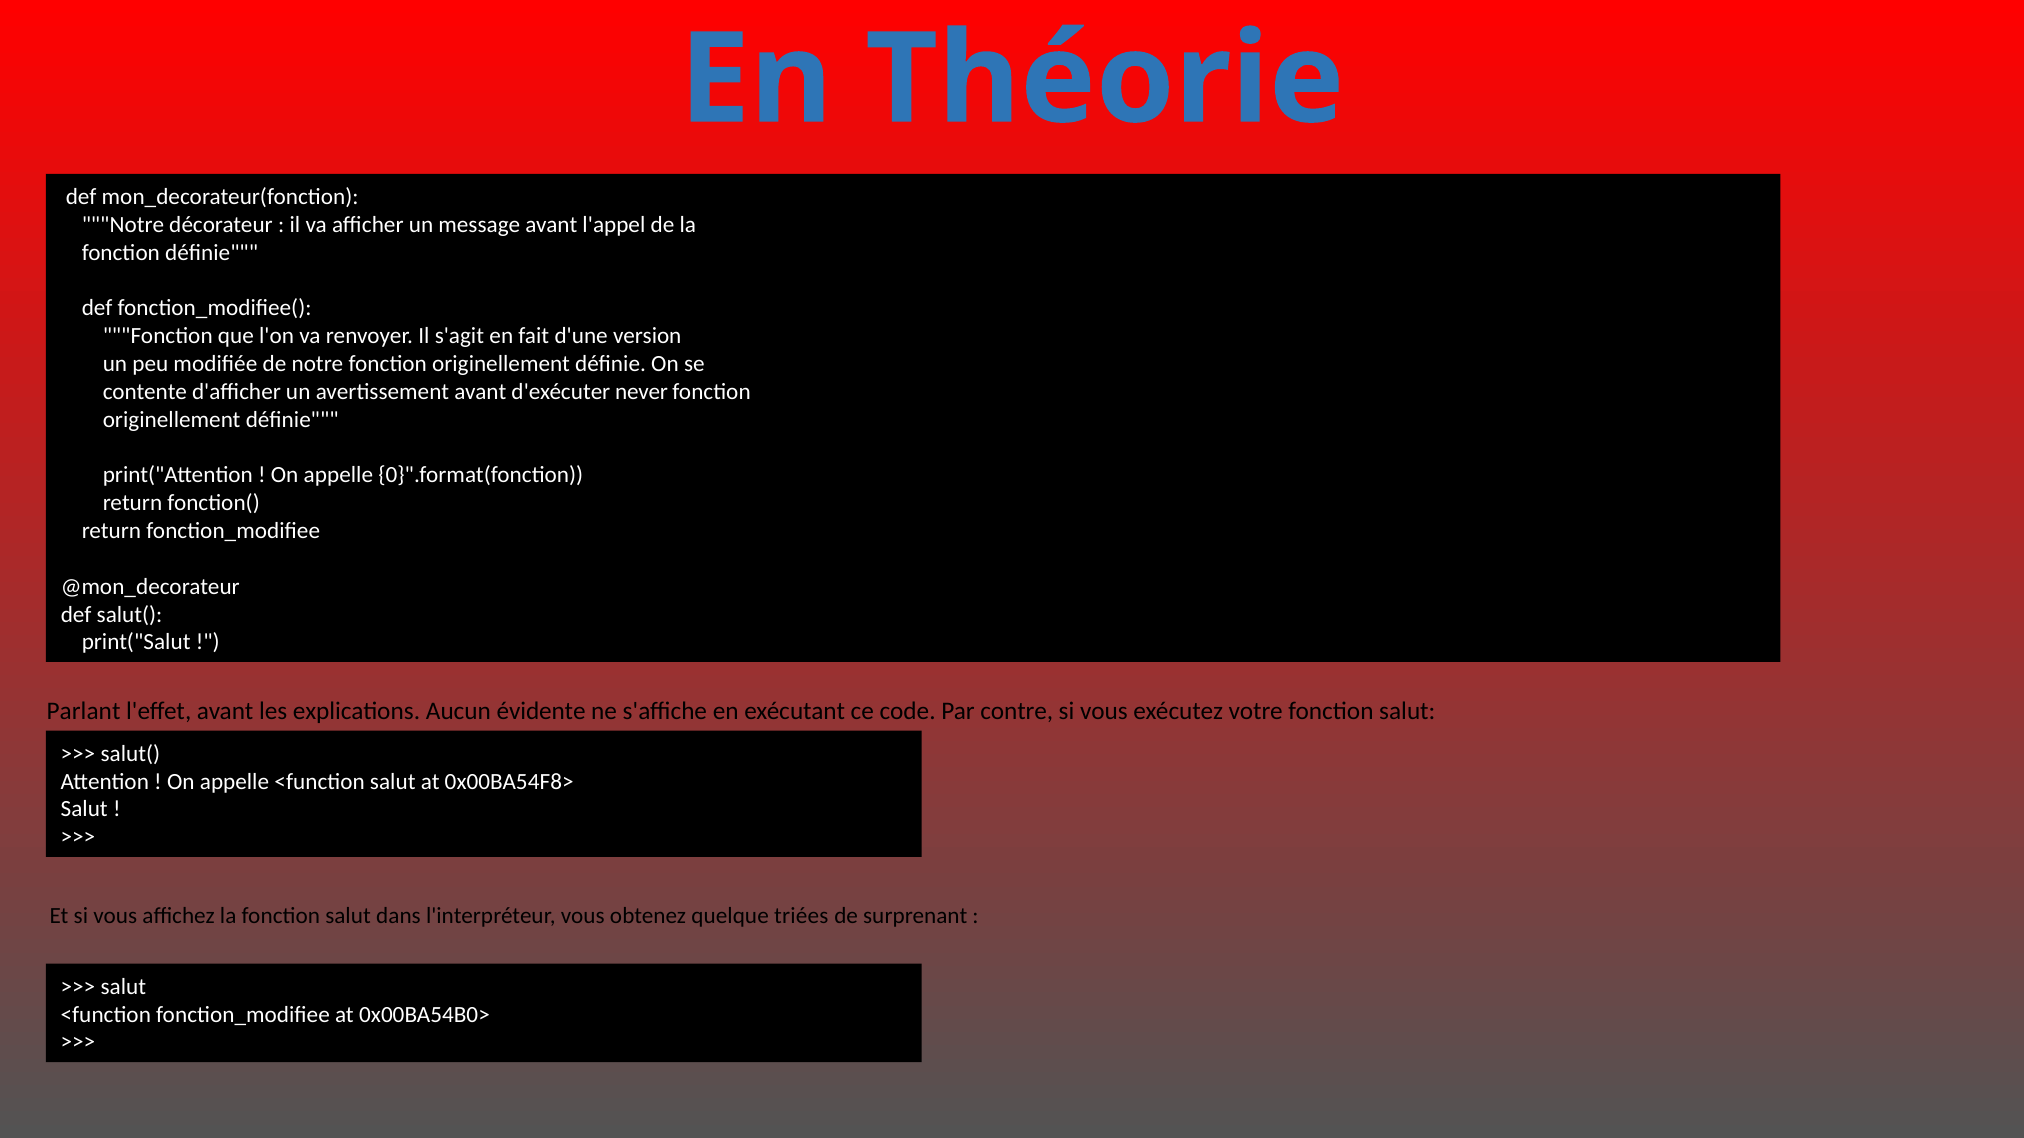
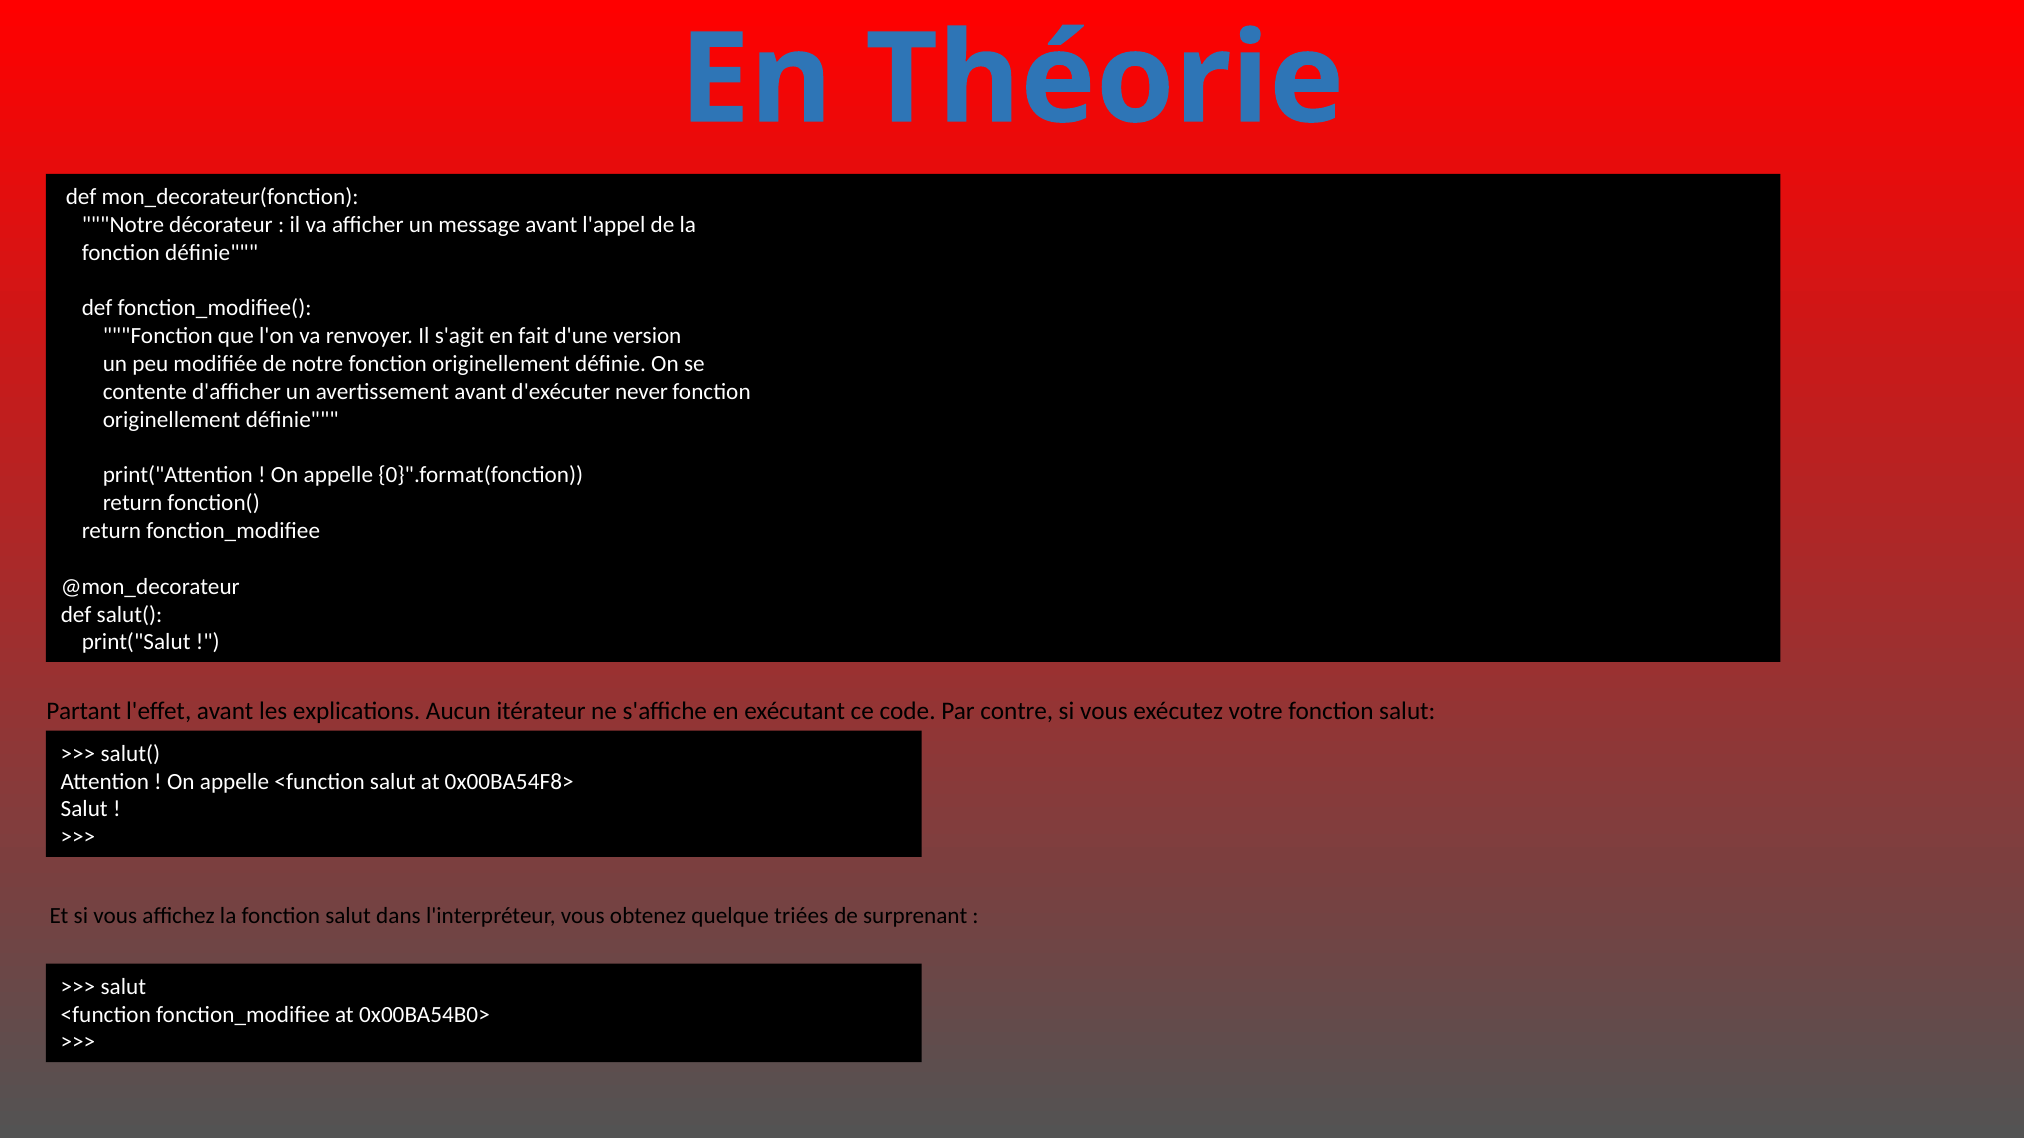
Parlant: Parlant -> Partant (84, 712)
évidente: évidente -> itérateur (541, 712)
